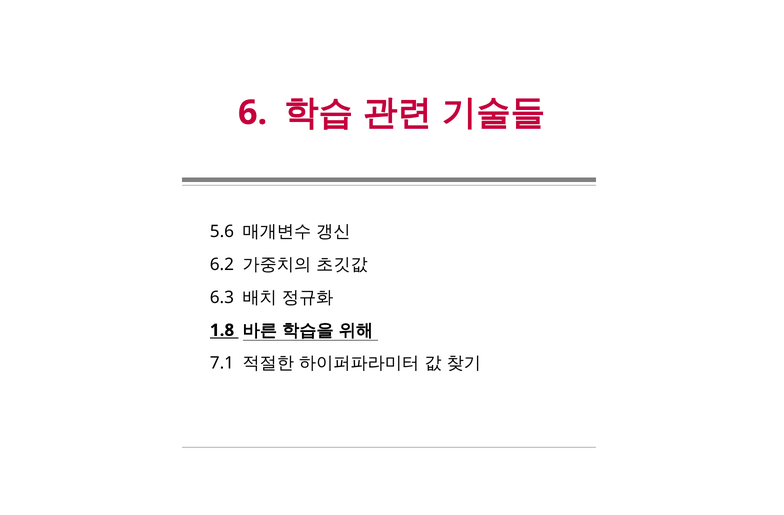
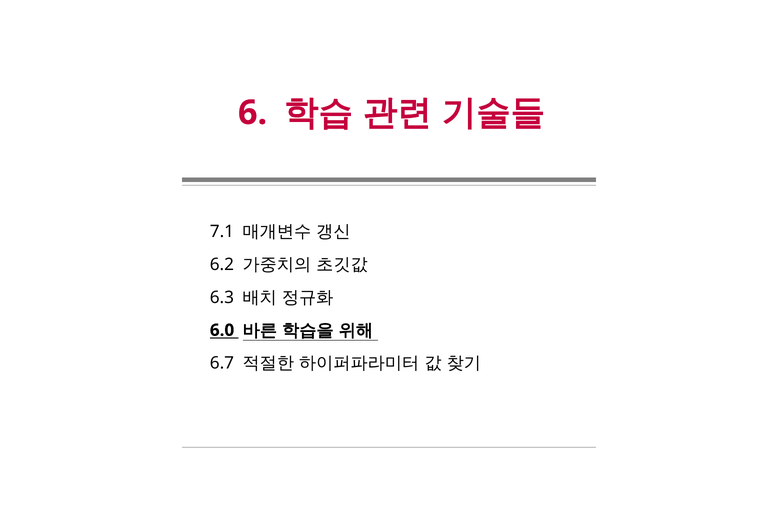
5.6: 5.6 -> 7.1 (222, 232)
1.8: 1.8 -> 6.0 (222, 330)
7.1: 7.1 -> 6.7 (222, 363)
